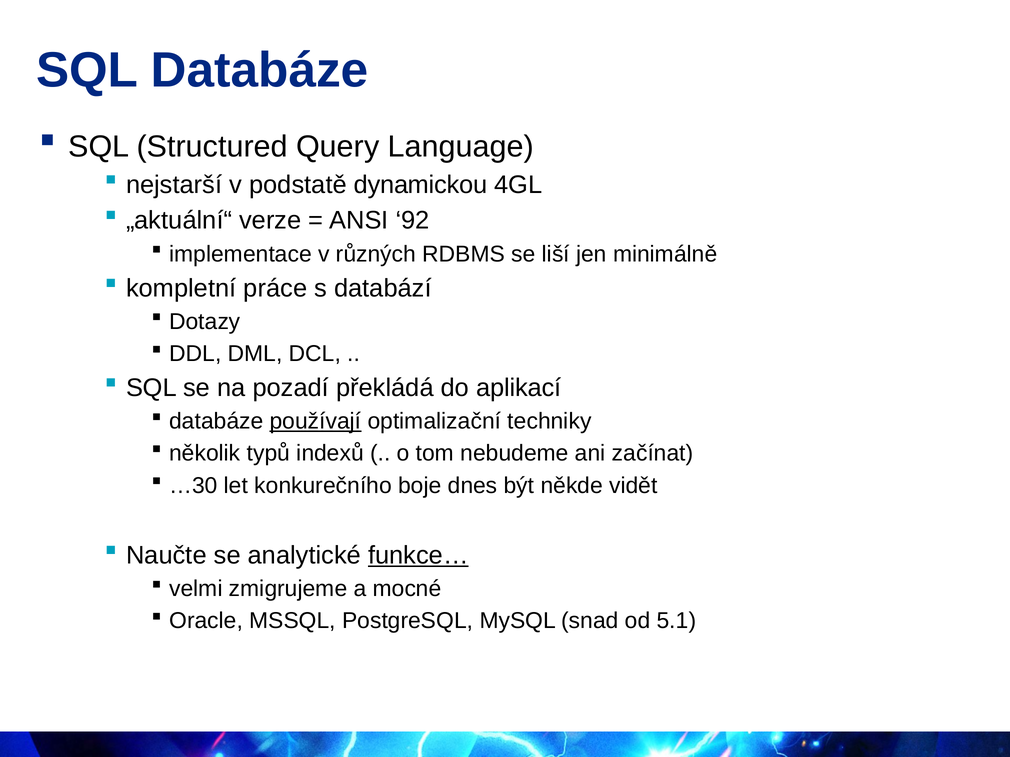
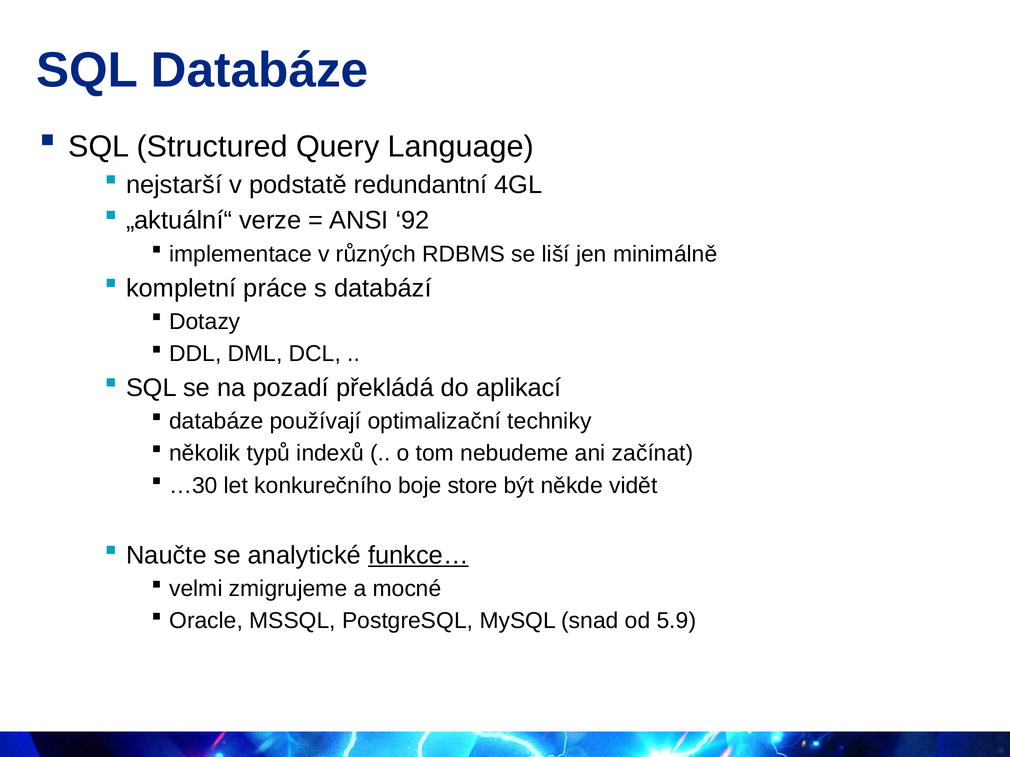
dynamickou: dynamickou -> redundantní (421, 185)
používají underline: present -> none (316, 422)
dnes: dnes -> store (473, 486)
5.1: 5.1 -> 5.9 (676, 621)
